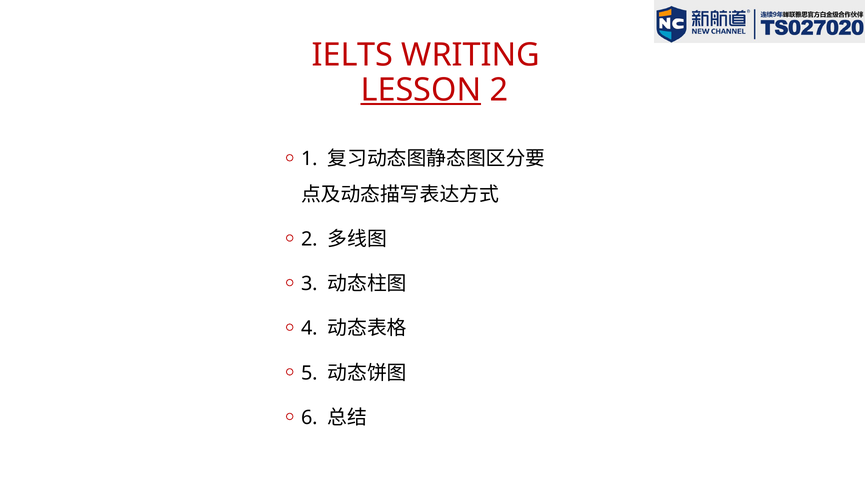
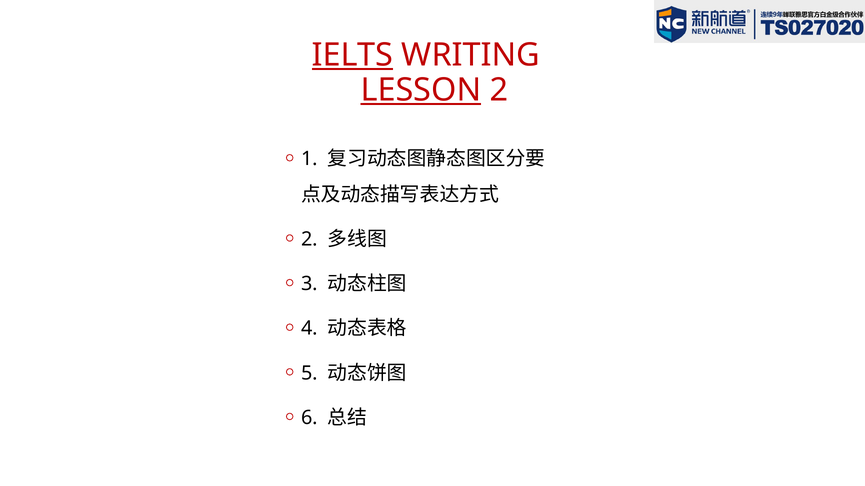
IELTS underline: none -> present (353, 55)
